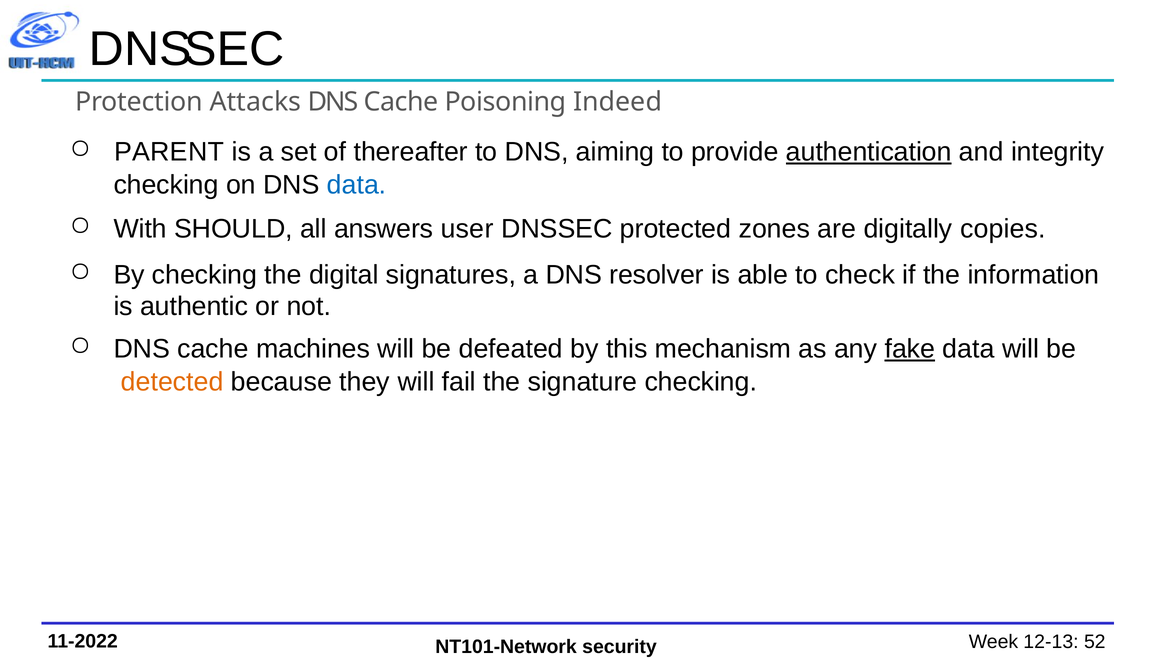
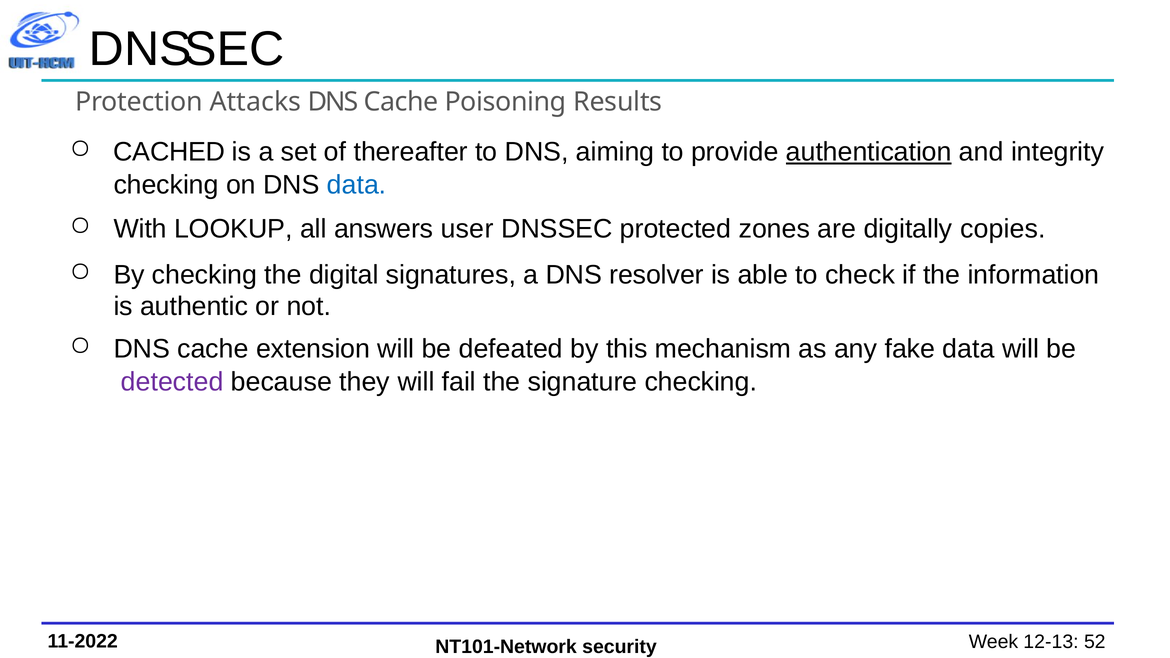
Indeed: Indeed -> Results (618, 102)
PARENT: PARENT -> CACHED (169, 152)
SHOULD: SHOULD -> LOOKUP (233, 229)
machines: machines -> extension (313, 349)
fake underline: present -> none (910, 349)
detected colour: orange -> purple (172, 382)
